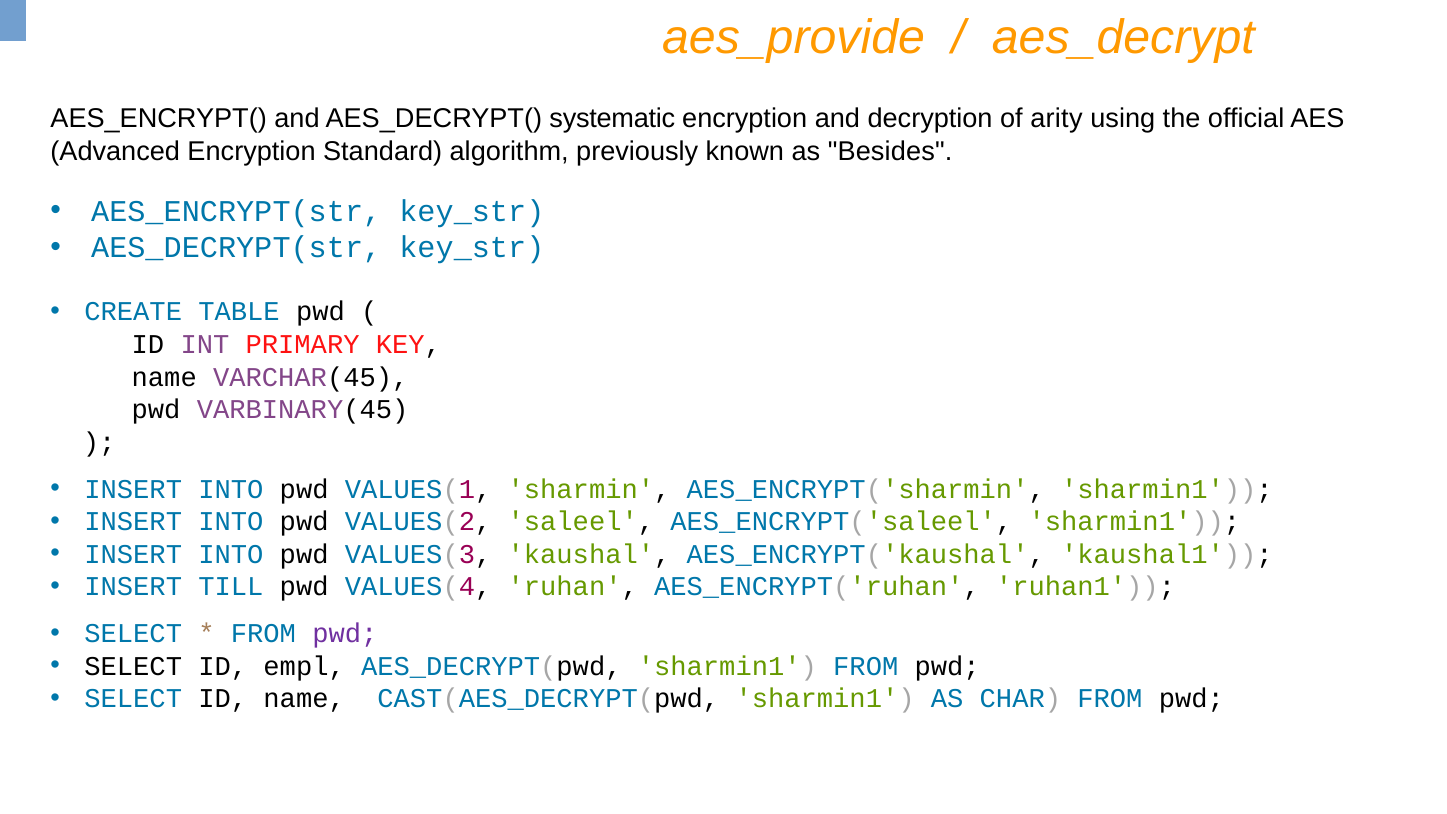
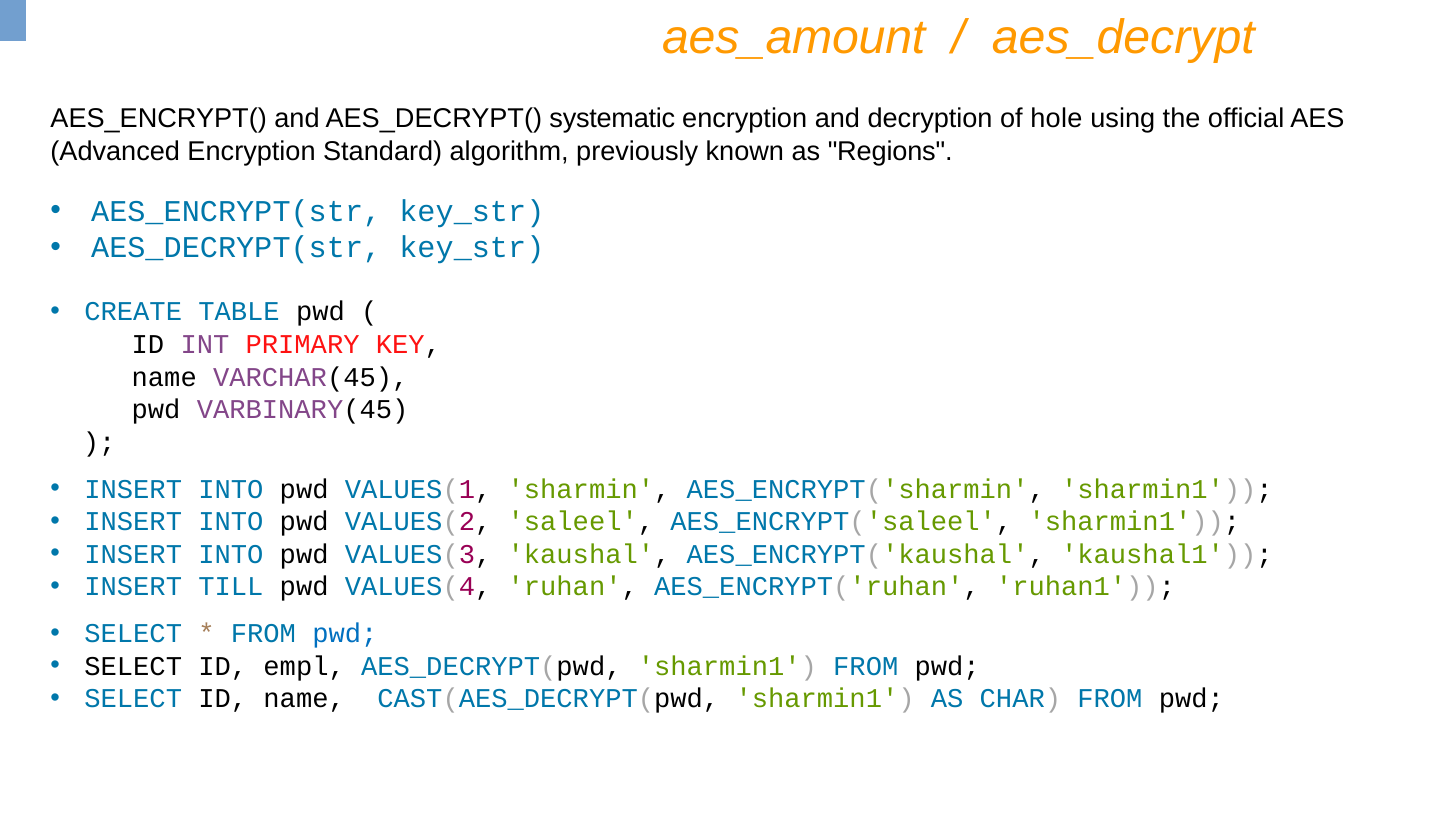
aes_provide: aes_provide -> aes_amount (794, 38)
arity: arity -> hole (1056, 119)
Besides: Besides -> Regions (890, 151)
pwd colour: purple -> blue (345, 634)
